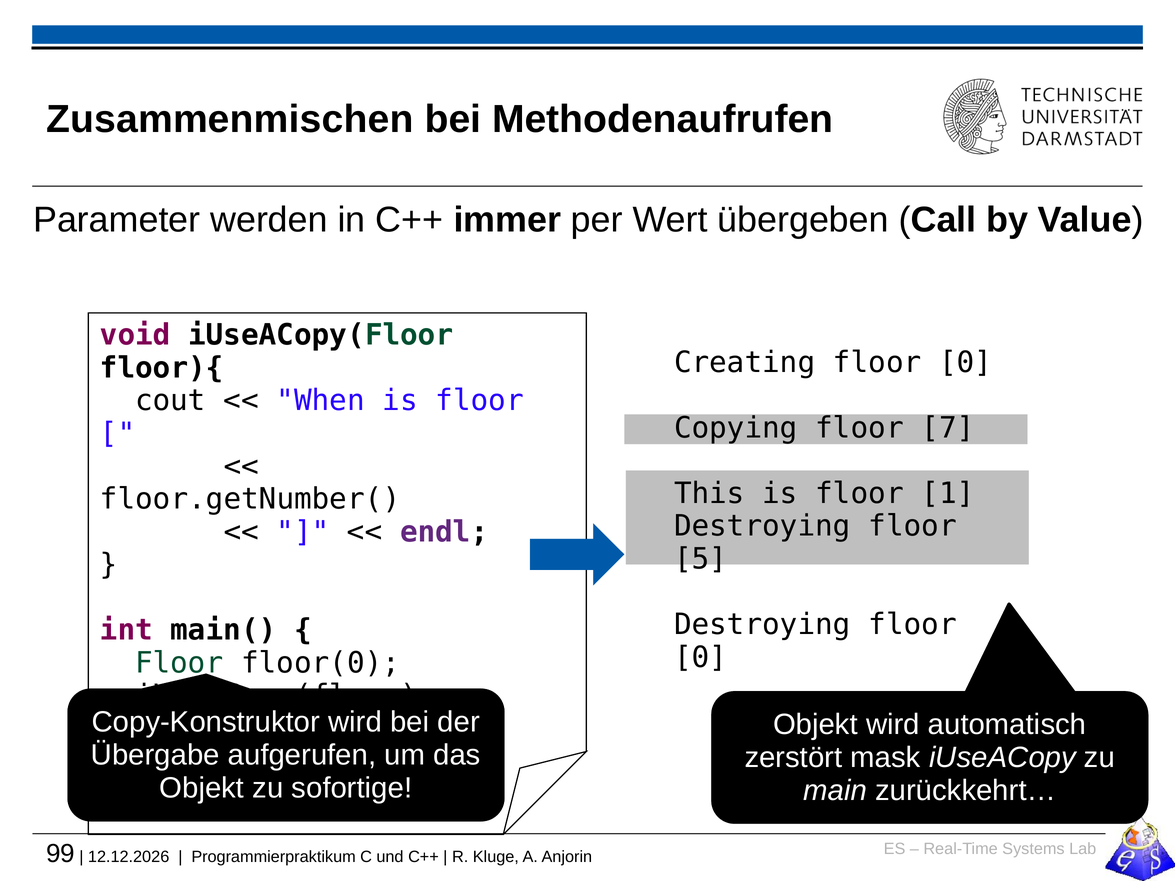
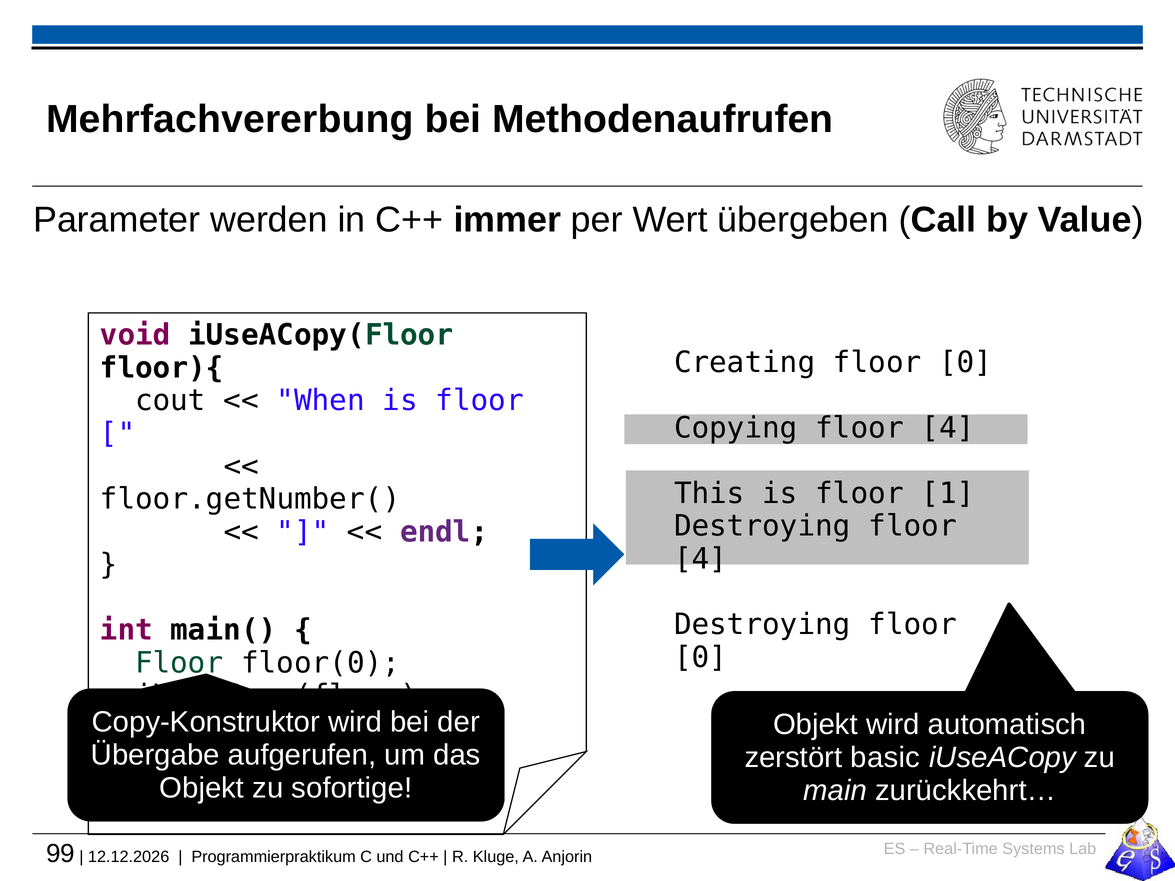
Zusammenmischen: Zusammenmischen -> Mehrfachvererbung (230, 119)
Copying floor 7: 7 -> 4 (948, 428)
5: 5 -> 4 (701, 559)
mask: mask -> basic (885, 758)
